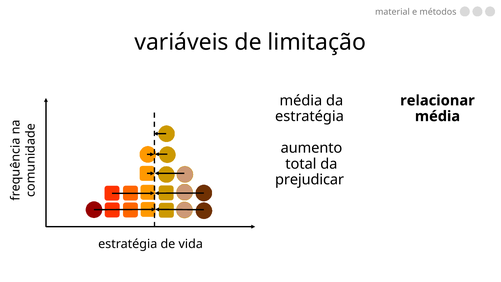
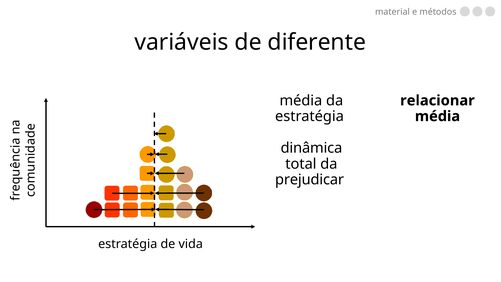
limitação: limitação -> diferente (317, 42)
aumento: aumento -> dinâmica (311, 148)
